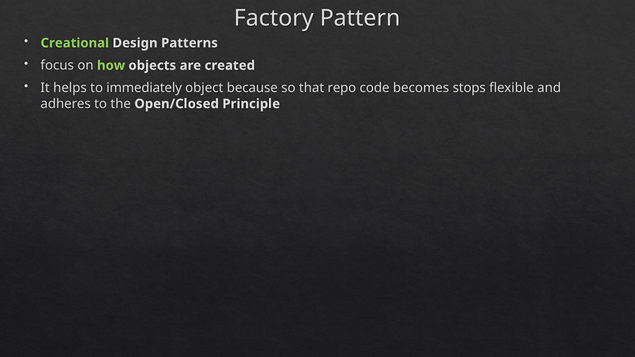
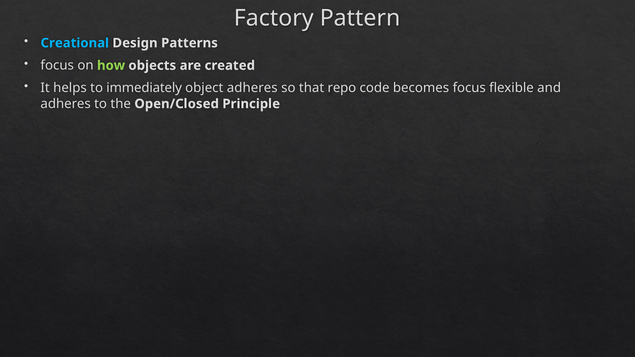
Creational colour: light green -> light blue (75, 43)
object because: because -> adheres (252, 88)
becomes stops: stops -> focus (469, 88)
